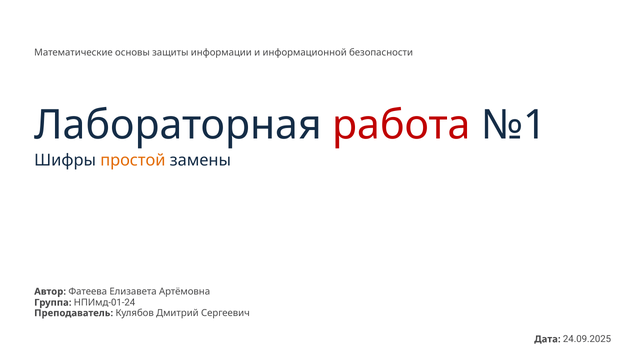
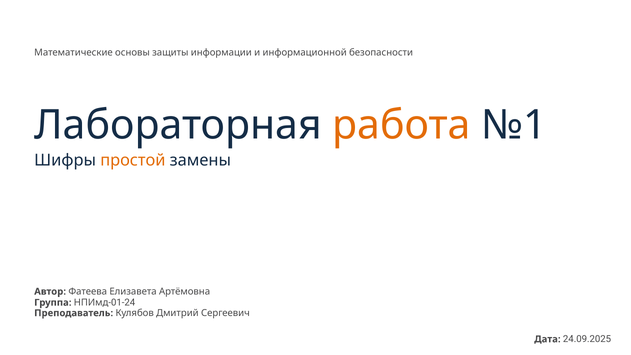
работа colour: red -> orange (402, 125)
